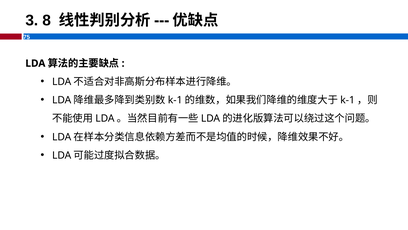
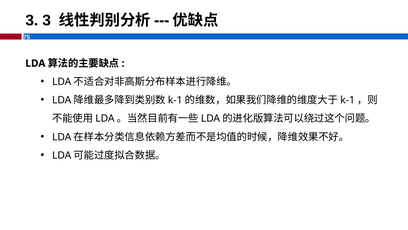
3 8: 8 -> 3 (47, 20)
